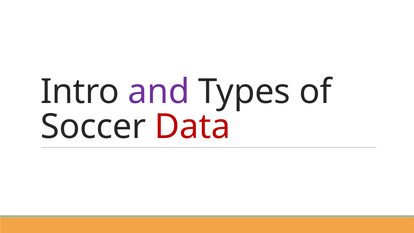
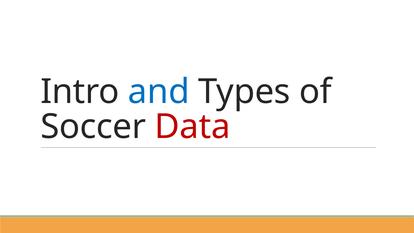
and colour: purple -> blue (159, 92)
